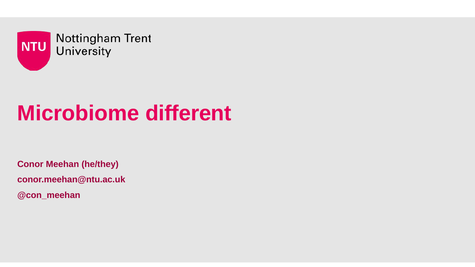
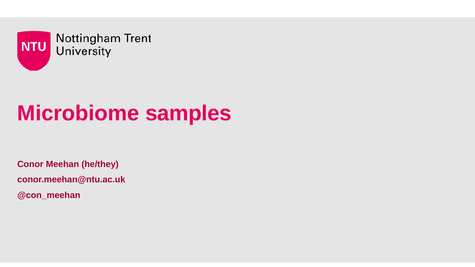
different: different -> samples (188, 114)
